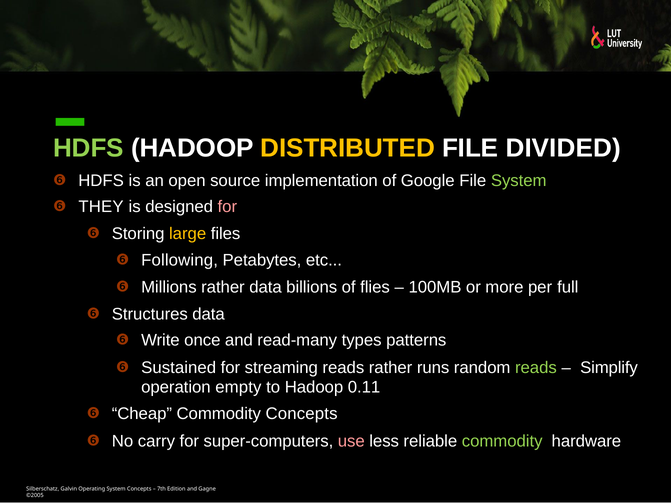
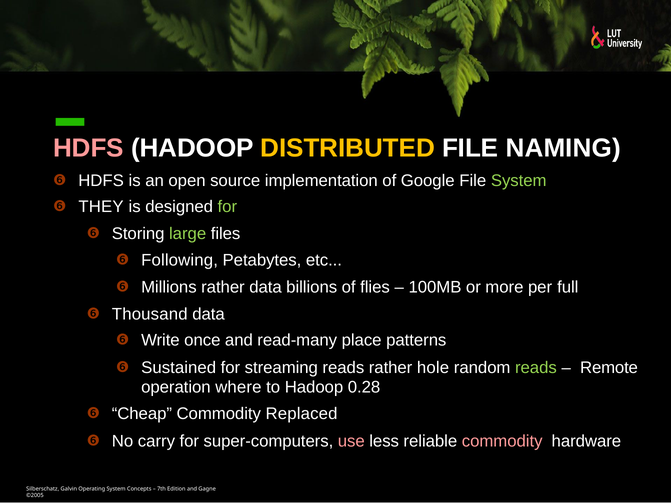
HDFS colour: light green -> pink (88, 148)
DIVIDED: DIVIDED -> NAMING (563, 148)
for colour: pink -> light green (227, 207)
large colour: yellow -> light green (188, 234)
Structures: Structures -> Thousand (150, 314)
types: types -> place (362, 340)
runs: runs -> hole (433, 368)
Simplify: Simplify -> Remote (609, 368)
empty: empty -> where (238, 388)
0.11: 0.11 -> 0.28 (364, 388)
Commodity Concepts: Concepts -> Replaced (302, 414)
commodity colour: light green -> pink (502, 441)
